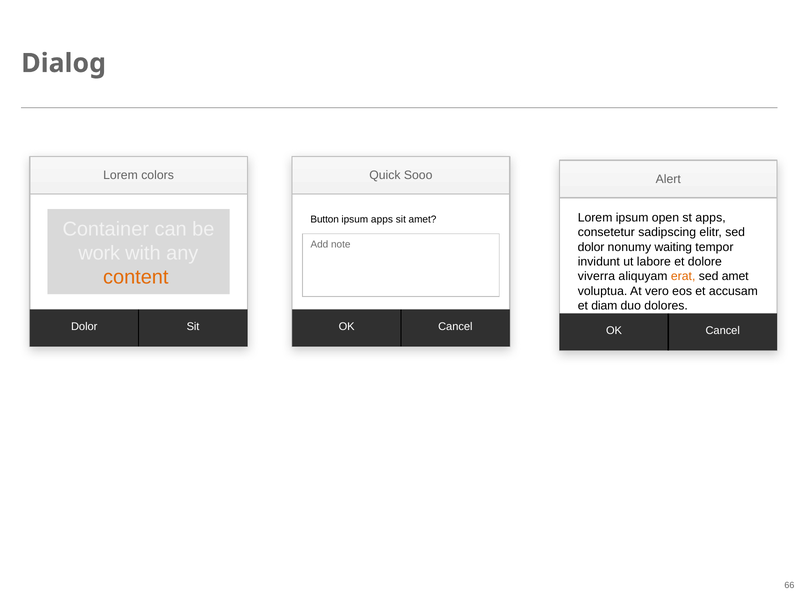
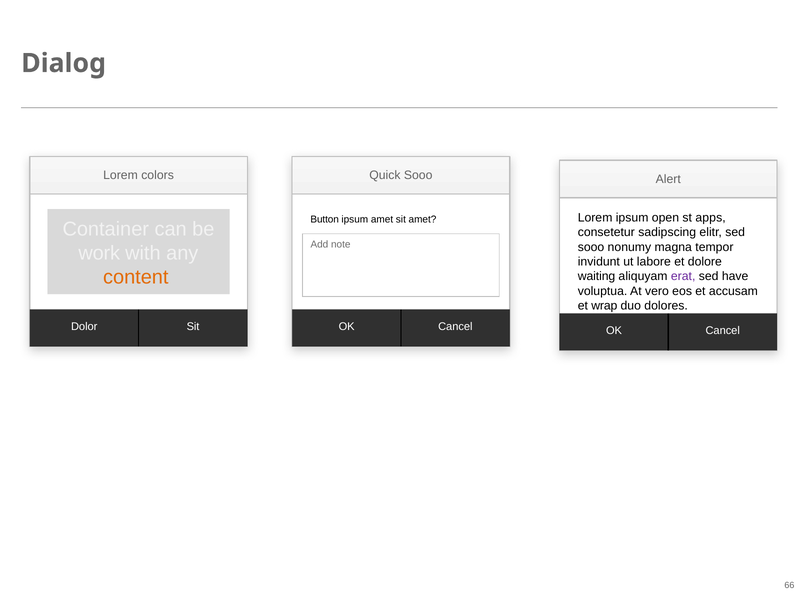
ipsum apps: apps -> amet (382, 219)
dolor: dolor -> sooo (591, 247)
waiting: waiting -> magna (673, 247)
viverra: viverra -> waiting (597, 276)
erat colour: orange -> purple (683, 276)
sed amet: amet -> have (735, 276)
diam: diam -> wrap (604, 305)
